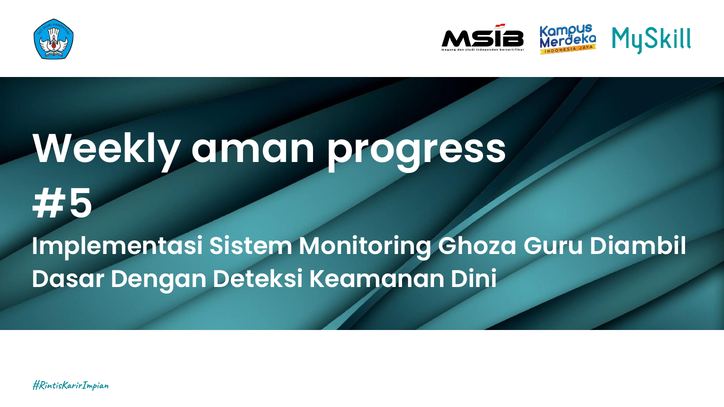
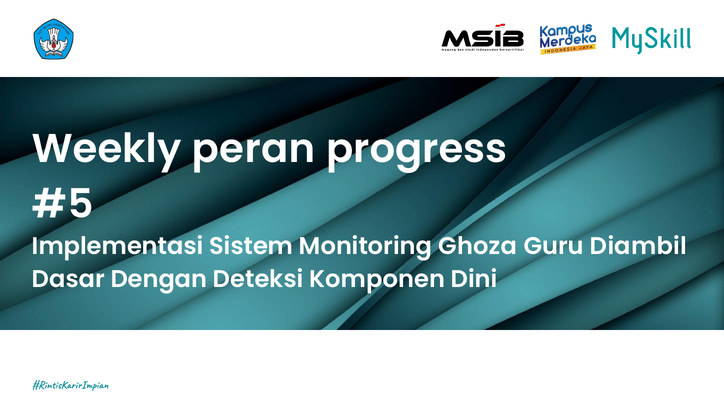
aman: aman -> peran (254, 149)
Keamanan: Keamanan -> Komponen (377, 280)
